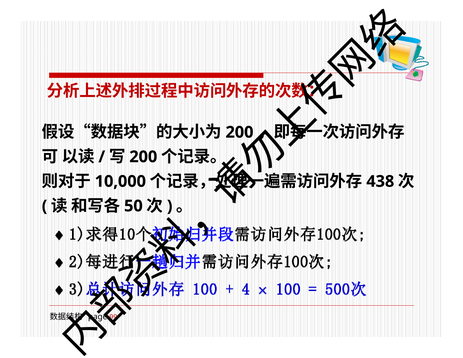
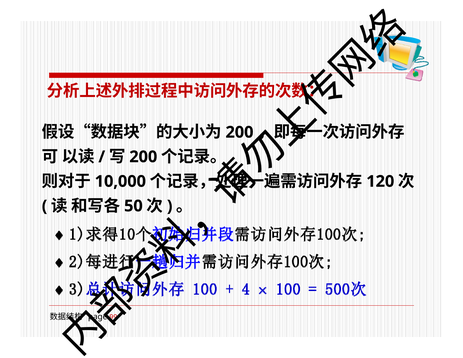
438: 438 -> 120 (380, 181)
